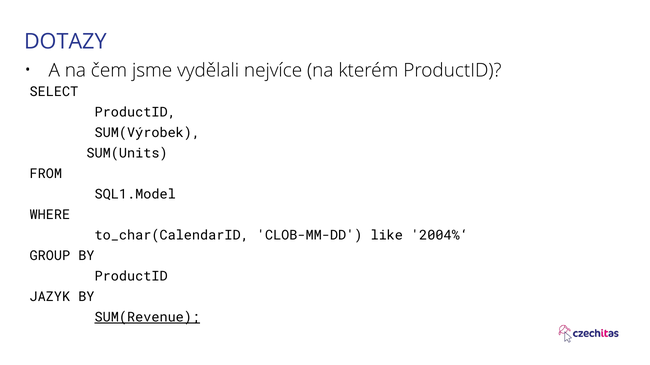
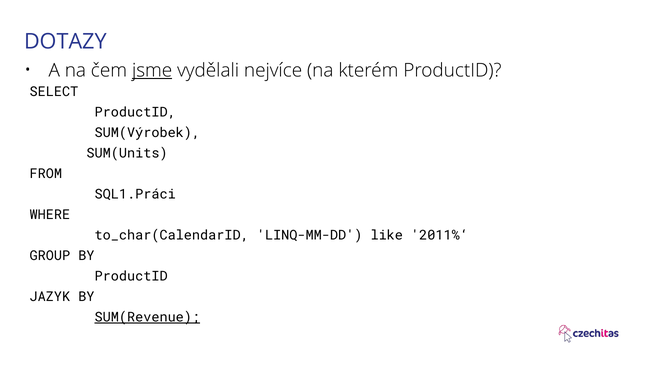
jsme underline: none -> present (152, 71)
SQL1.Model: SQL1.Model -> SQL1.Práci (135, 195)
CLOB-MM-DD: CLOB-MM-DD -> LINQ-MM-DD (310, 236)
2004%‘: 2004%‘ -> 2011%‘ (440, 236)
